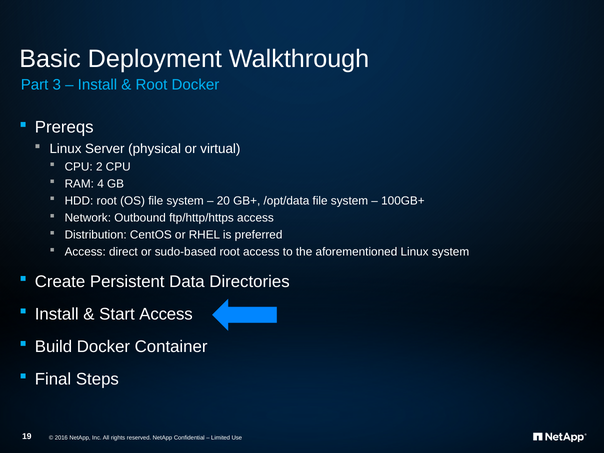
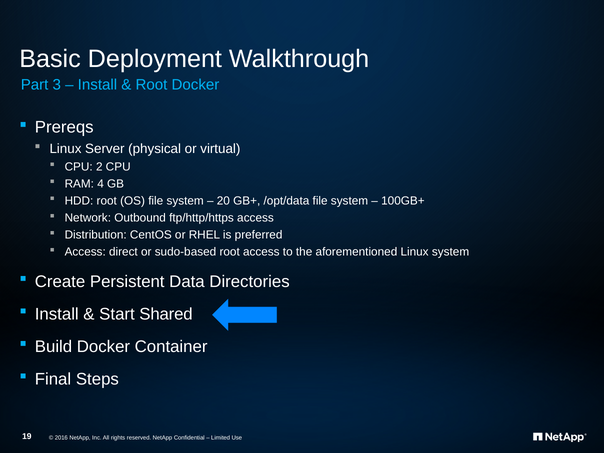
Start Access: Access -> Shared (166, 314)
